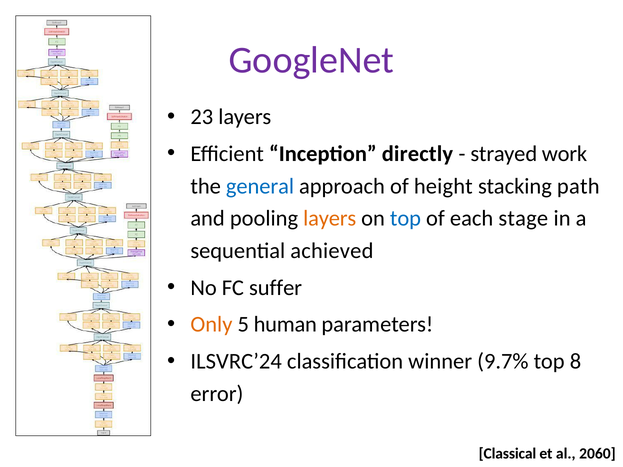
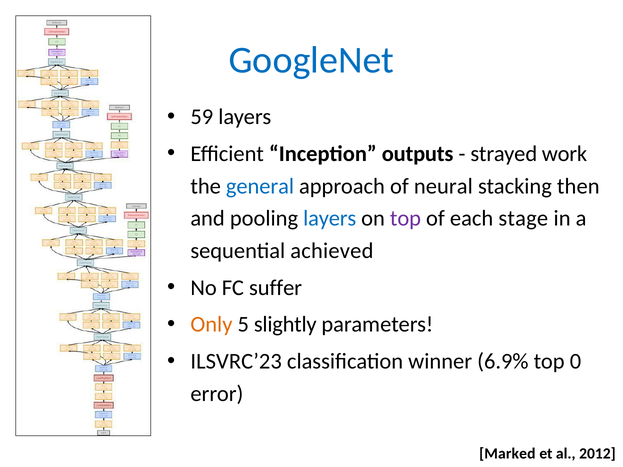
GoogleNet colour: purple -> blue (311, 60)
23: 23 -> 59 (202, 117)
directly: directly -> outputs (418, 154)
height: height -> neural (443, 186)
path: path -> then (578, 186)
layers colour: orange -> blue (330, 219)
top colour: blue -> purple (406, 219)
human: human -> slightly (285, 325)
ILSVRC’24: ILSVRC’24 -> ILSVRC’23 (236, 362)
9.7%: 9.7% -> 6.9% (503, 362)
8: 8 -> 0 (575, 362)
Classical: Classical -> Marked (507, 454)
2060: 2060 -> 2012 (597, 454)
